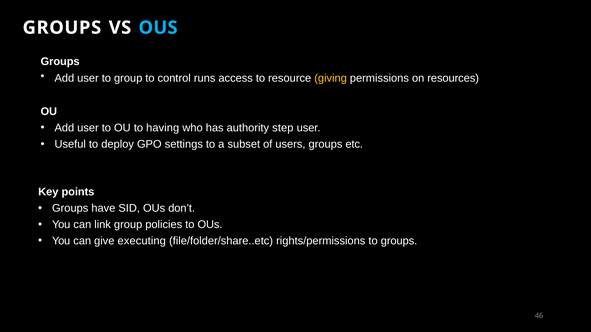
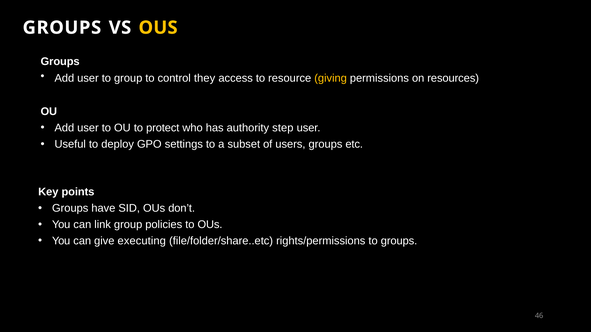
OUS colour: light blue -> yellow (158, 28)
runs: runs -> they (205, 78)
having: having -> protect (163, 128)
